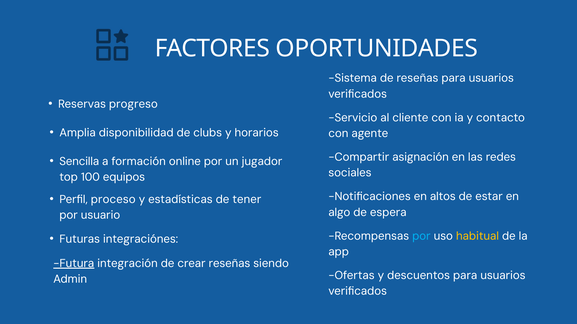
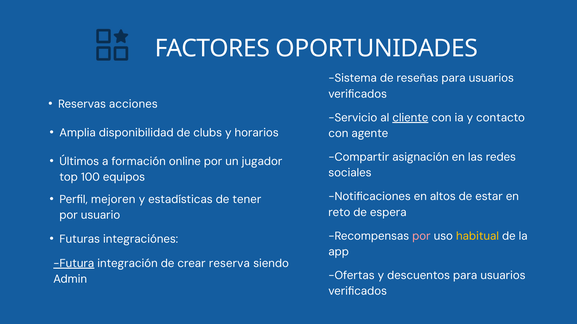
progreso: progreso -> acciones (133, 104)
cliente underline: none -> present (410, 118)
Sencilla: Sencilla -> Últimos (79, 162)
proceso: proceso -> mejoren (113, 200)
algo: algo -> reto (339, 213)
por colour: light blue -> pink (421, 236)
crear reseñas: reseñas -> reserva (229, 264)
